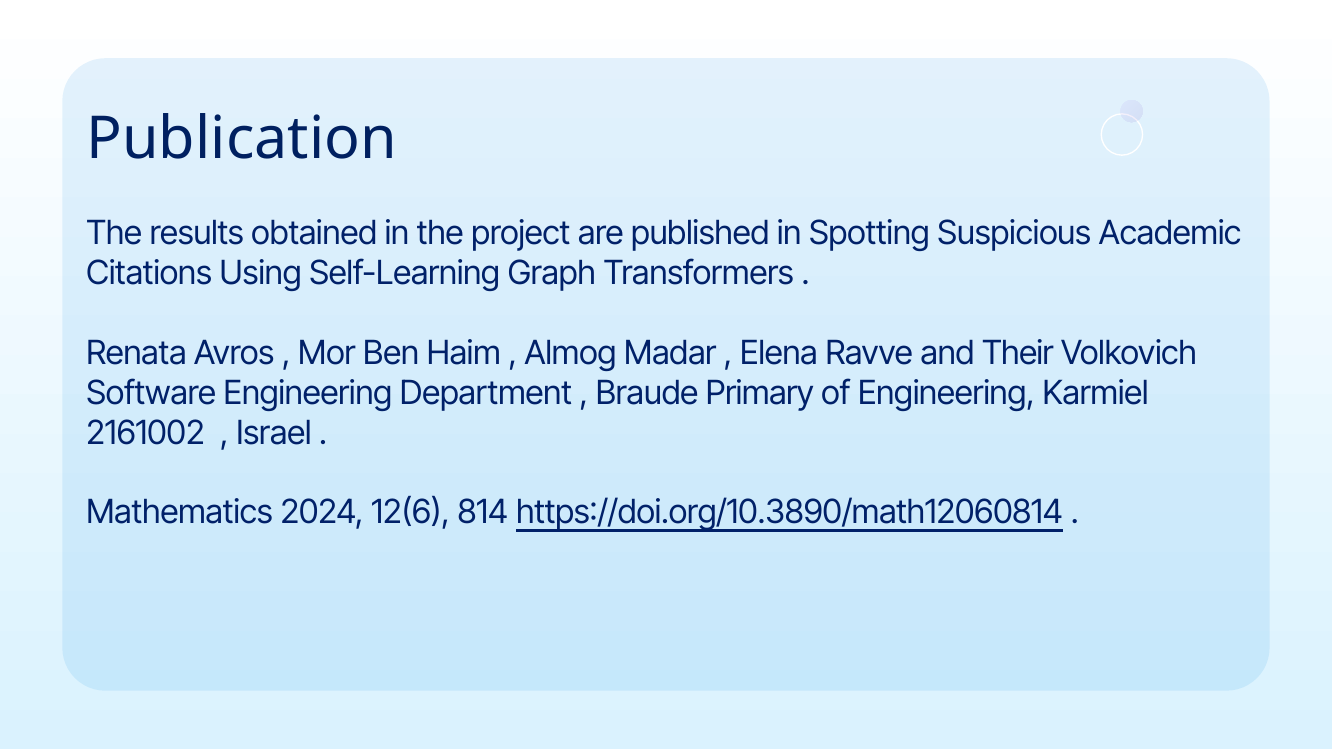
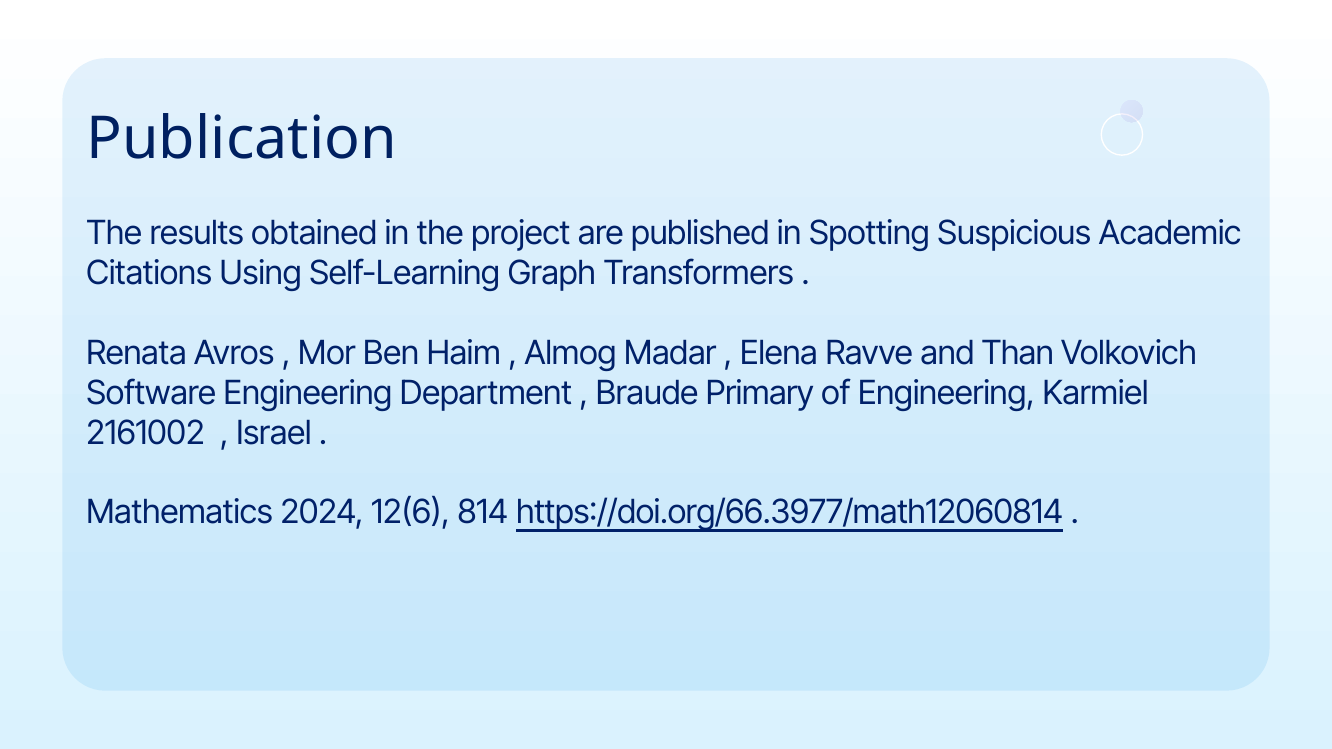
Their: Their -> Than (1018, 353)
https://doi.org/10.3890/math12060814: https://doi.org/10.3890/math12060814 -> https://doi.org/66.3977/math12060814 (790, 513)
